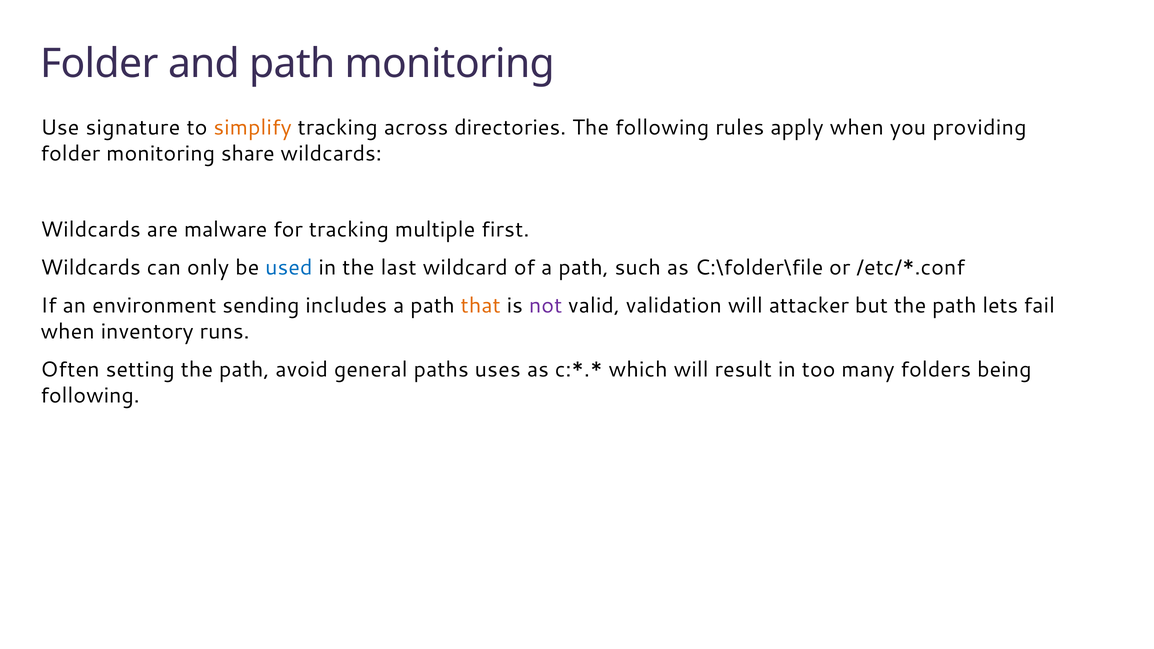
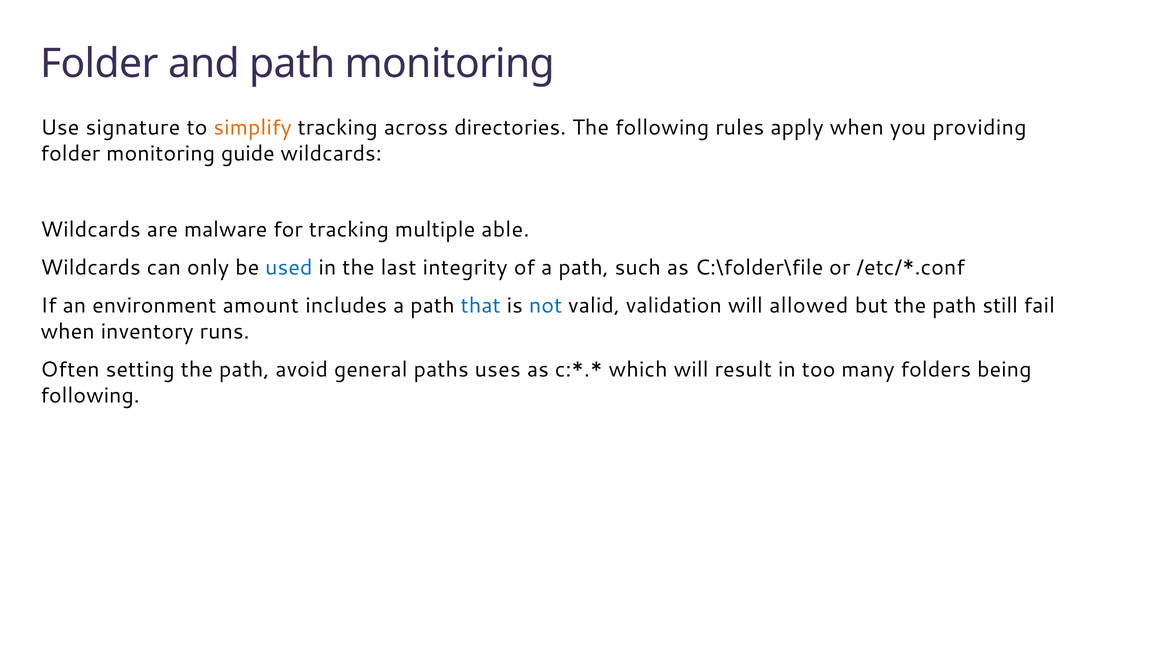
share: share -> guide (248, 154)
first: first -> able (505, 230)
wildcard: wildcard -> integrity (465, 268)
sending: sending -> amount (261, 306)
that colour: orange -> blue (481, 306)
not colour: purple -> blue (546, 306)
attacker: attacker -> allowed (809, 306)
lets: lets -> still (1000, 306)
